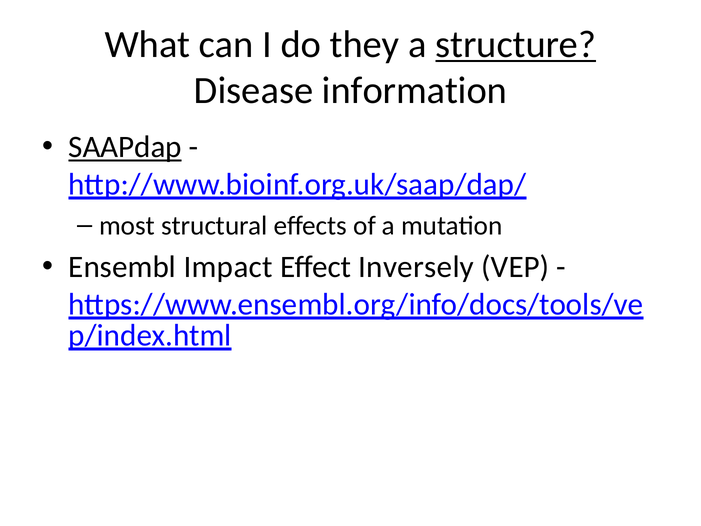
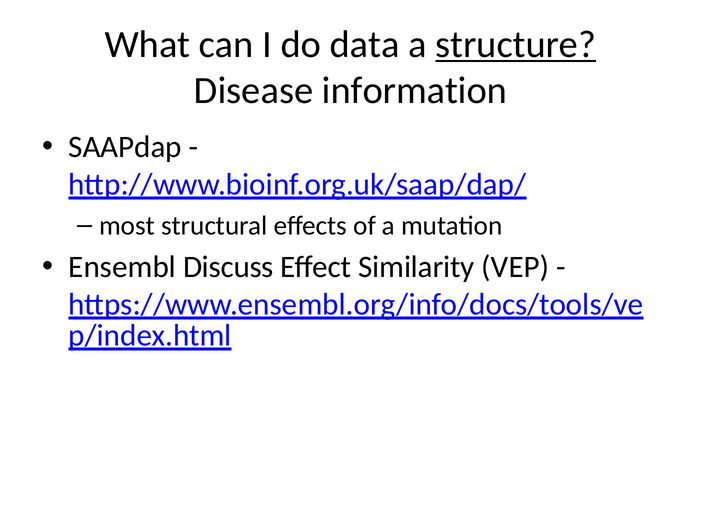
they: they -> data (365, 44)
SAAPdap underline: present -> none (125, 147)
Impact: Impact -> Discuss (228, 267)
Inversely: Inversely -> Similarity (416, 267)
